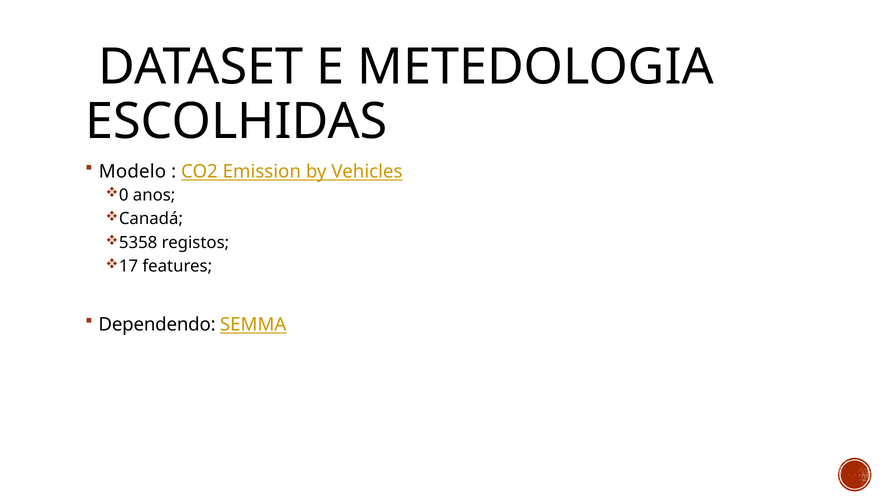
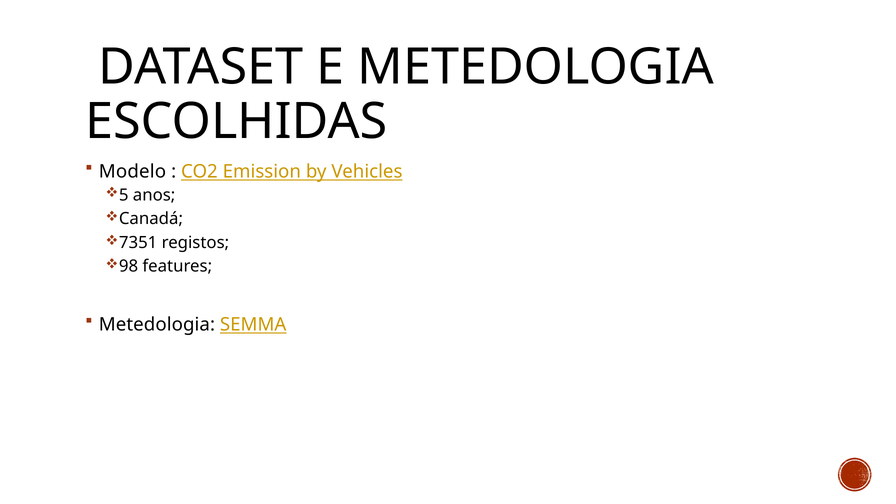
0: 0 -> 5 (124, 195)
5358: 5358 -> 7351 (138, 242)
17: 17 -> 98 (129, 266)
Dependendo: Dependendo -> Metedologia (157, 324)
